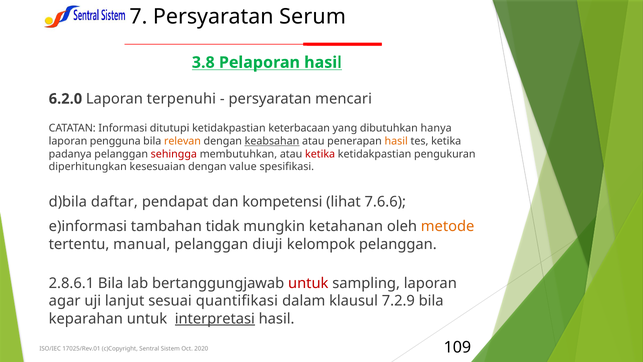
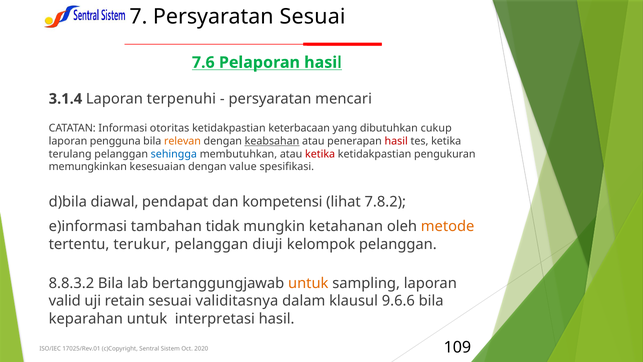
Persyaratan Serum: Serum -> Sesuai (313, 17)
3.8: 3.8 -> 7.6 (203, 62)
6.2.0: 6.2.0 -> 3.1.4 (65, 99)
ditutupi: ditutupi -> otoritas (170, 128)
hanya: hanya -> cukup (436, 128)
hasil colour: orange -> red (396, 141)
padanya: padanya -> terulang (70, 154)
sehingga colour: red -> blue (174, 154)
diperhitungkan: diperhitungkan -> memungkinkan (88, 167)
daftar: daftar -> diawal (115, 202)
7.6.6: 7.6.6 -> 7.8.2 (385, 202)
manual: manual -> terukur (142, 244)
2.8.6.1: 2.8.6.1 -> 8.8.3.2 (71, 283)
untuk colour: red -> orange (308, 283)
agar: agar -> valid (65, 301)
lanjut: lanjut -> retain (125, 301)
quantifikasi: quantifikasi -> validitasnya (237, 301)
7.2.9: 7.2.9 -> 9.6.6 (398, 301)
interpretasi underline: present -> none (215, 318)
